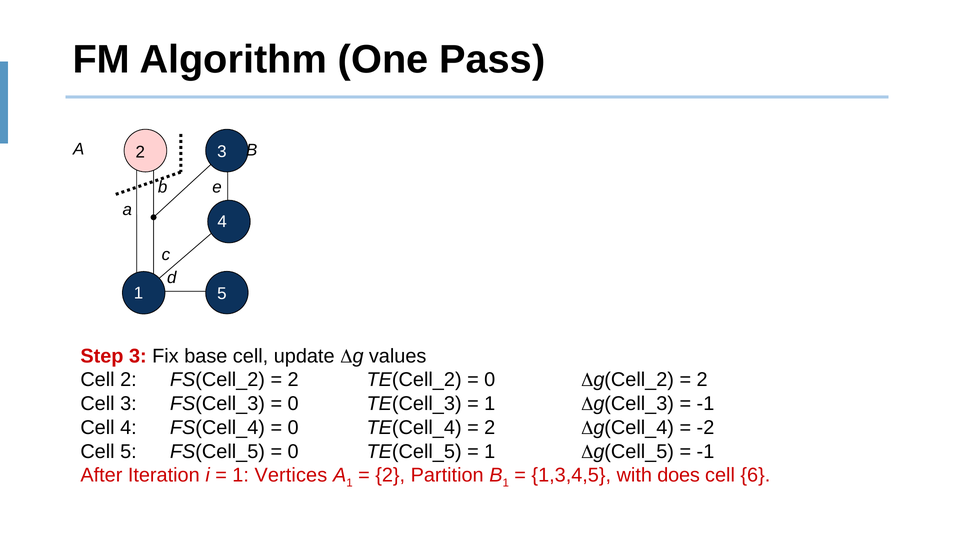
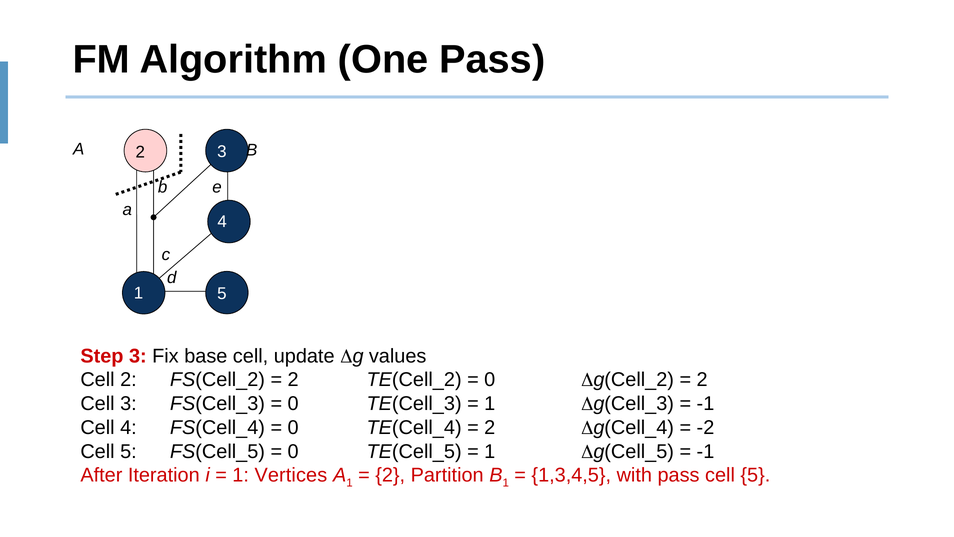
with does: does -> pass (679, 475)
6: 6 -> 5 (755, 475)
